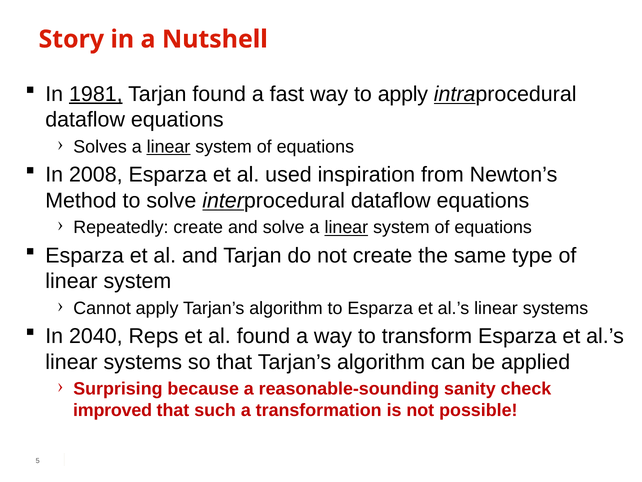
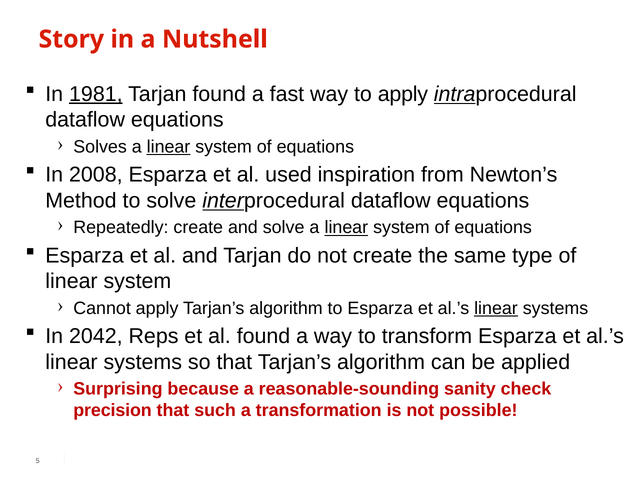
linear underline: none -> present (496, 308)
2040: 2040 -> 2042 (96, 336)
improved: improved -> precision (113, 410)
